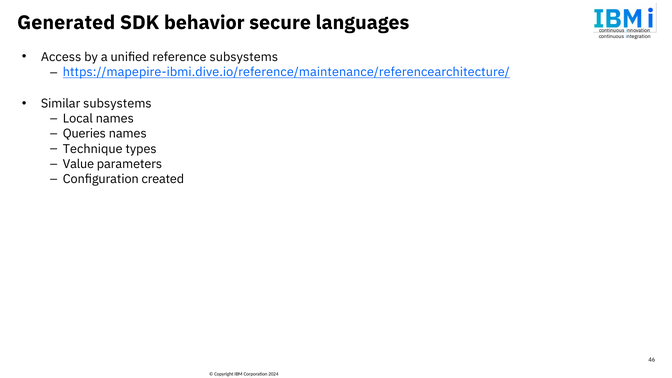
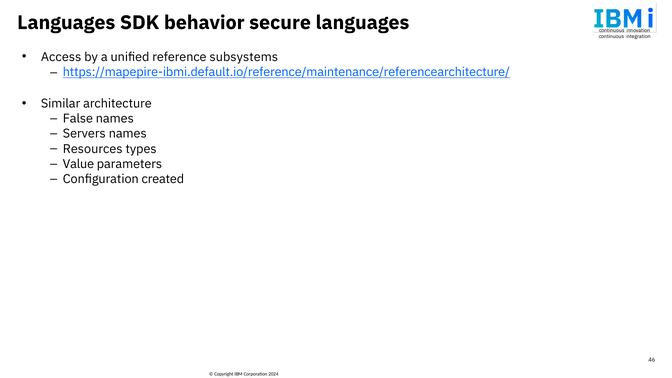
Generated: Generated -> Languages (66, 23)
https://mapepire-ibmi.dive.io/reference/maintenance/referencearchitecture/: https://mapepire-ibmi.dive.io/reference/maintenance/referencearchitecture/ -> https://mapepire-ibmi.default.io/reference/maintenance/referencearchitecture/ (286, 72)
Similar subsystems: subsystems -> architecture (117, 104)
Local: Local -> False (78, 119)
Queries: Queries -> Servers (84, 134)
Technique: Technique -> Resources (93, 149)
